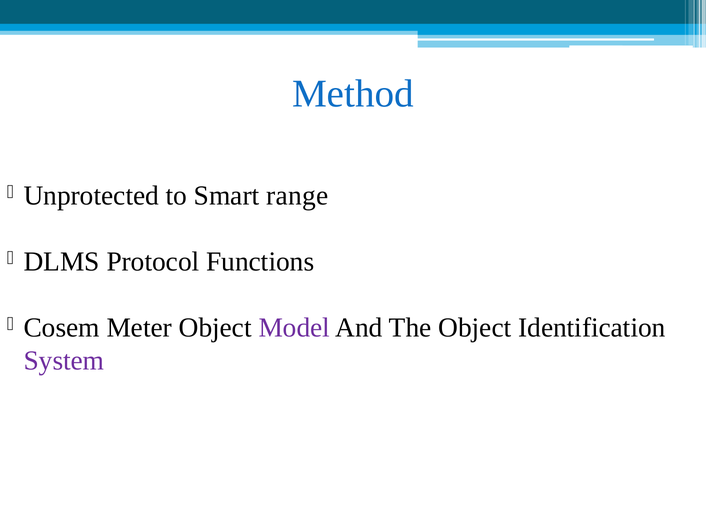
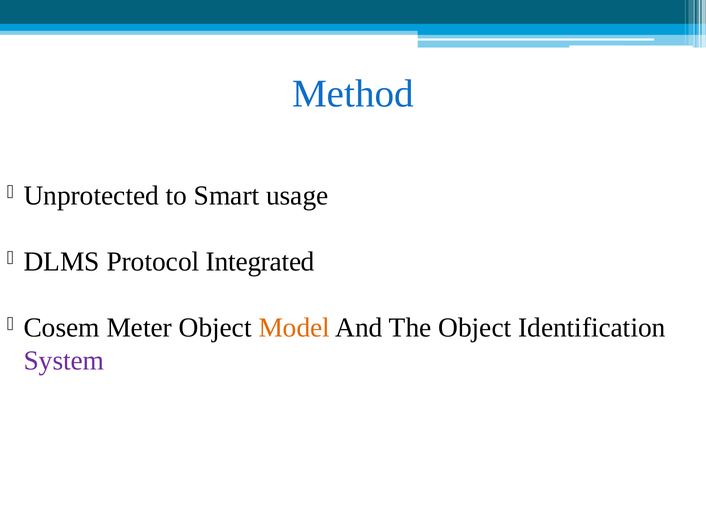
range: range -> usage (297, 196)
Functions: Functions -> Integrated (260, 261)
Model colour: purple -> orange (294, 327)
